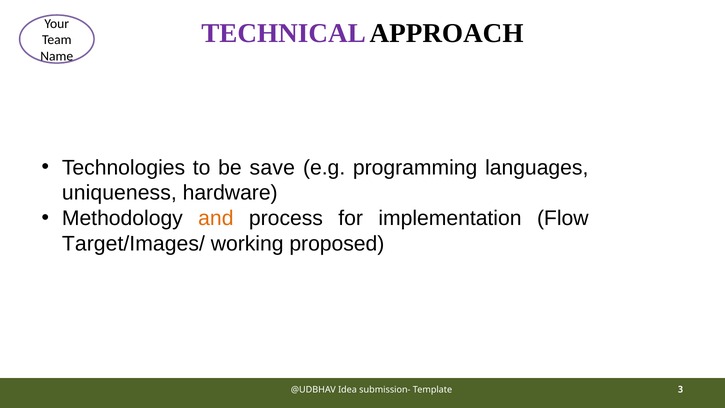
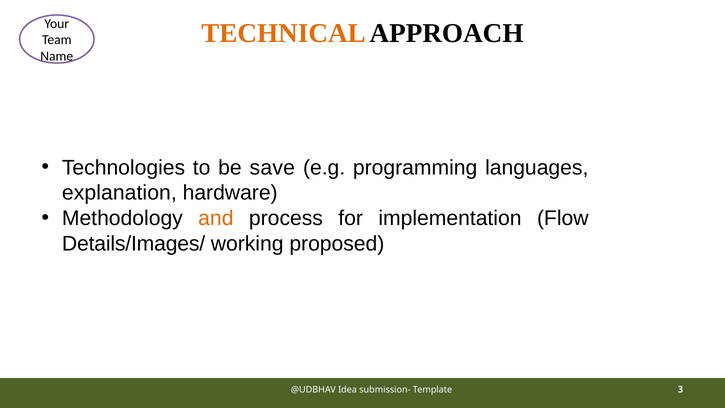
TECHNICAL colour: purple -> orange (284, 33)
uniqueness: uniqueness -> explanation (119, 193)
Target/Images/: Target/Images/ -> Details/Images/ (134, 244)
